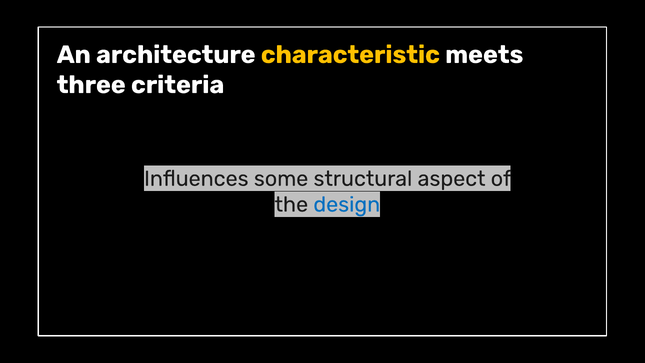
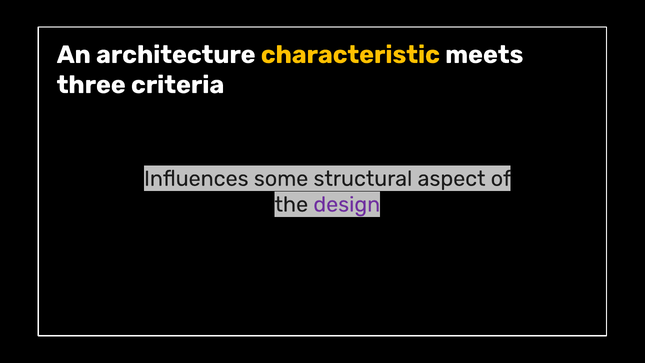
design colour: blue -> purple (347, 204)
